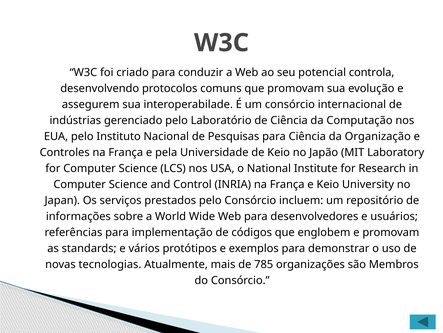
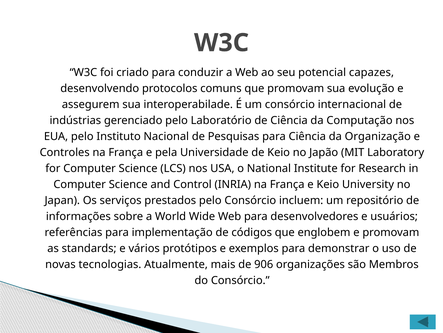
controla: controla -> capazes (372, 72)
785: 785 -> 906 (264, 264)
